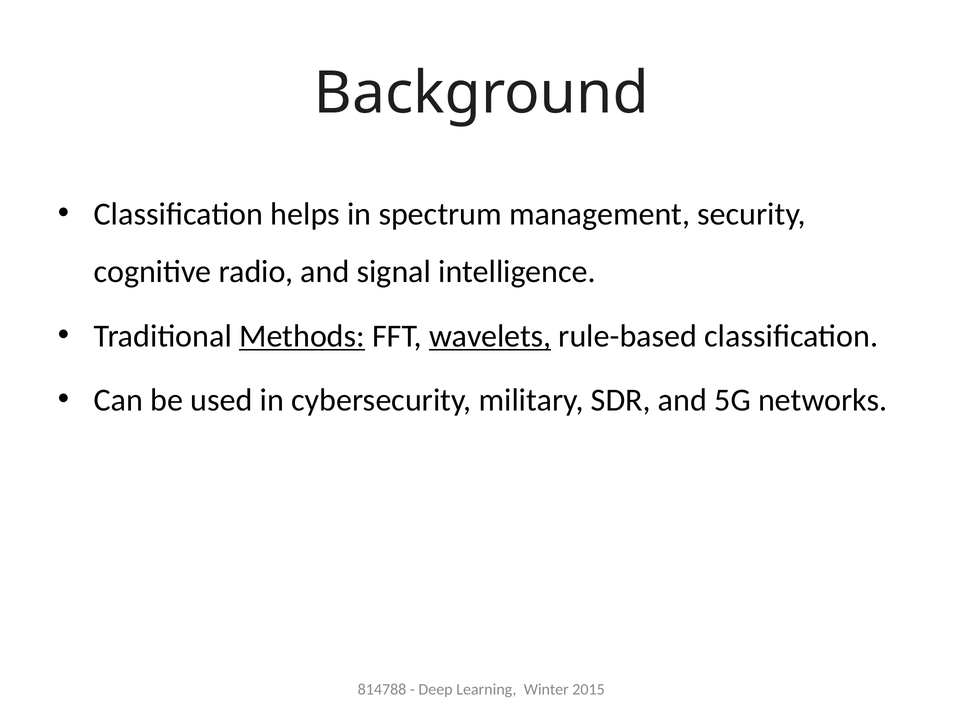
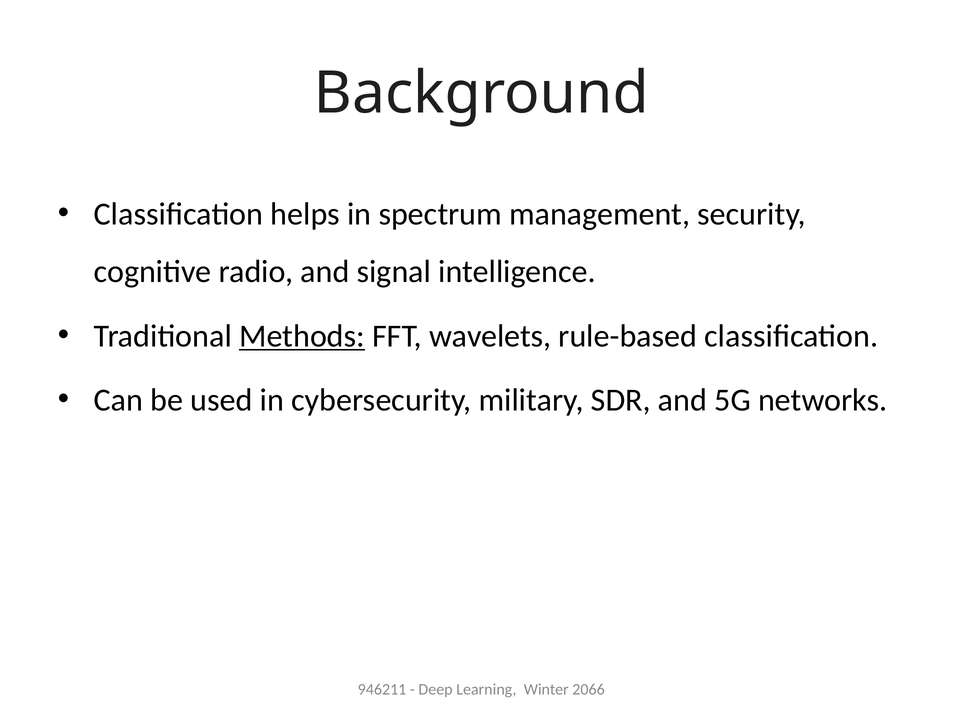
wavelets underline: present -> none (490, 336)
814788: 814788 -> 946211 (382, 690)
2015: 2015 -> 2066 (589, 690)
